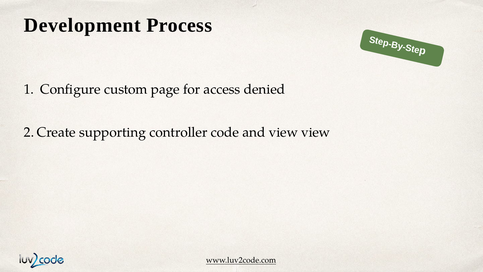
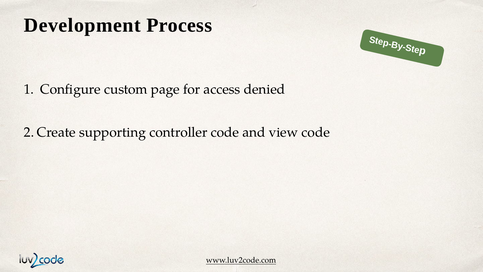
view view: view -> code (316, 132)
